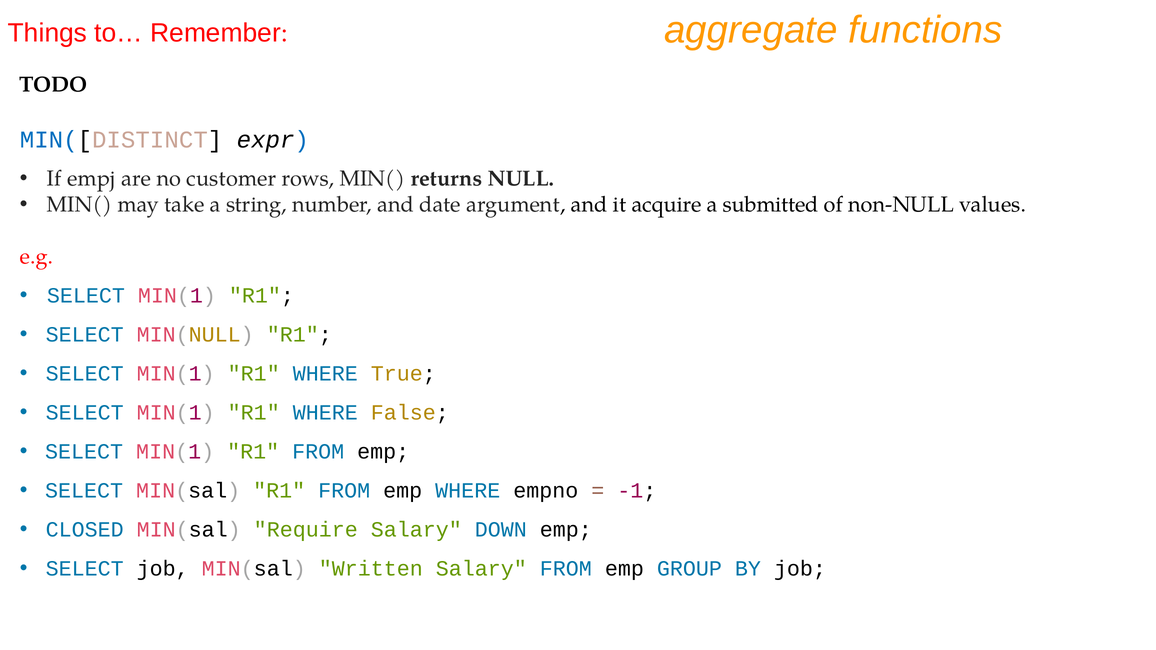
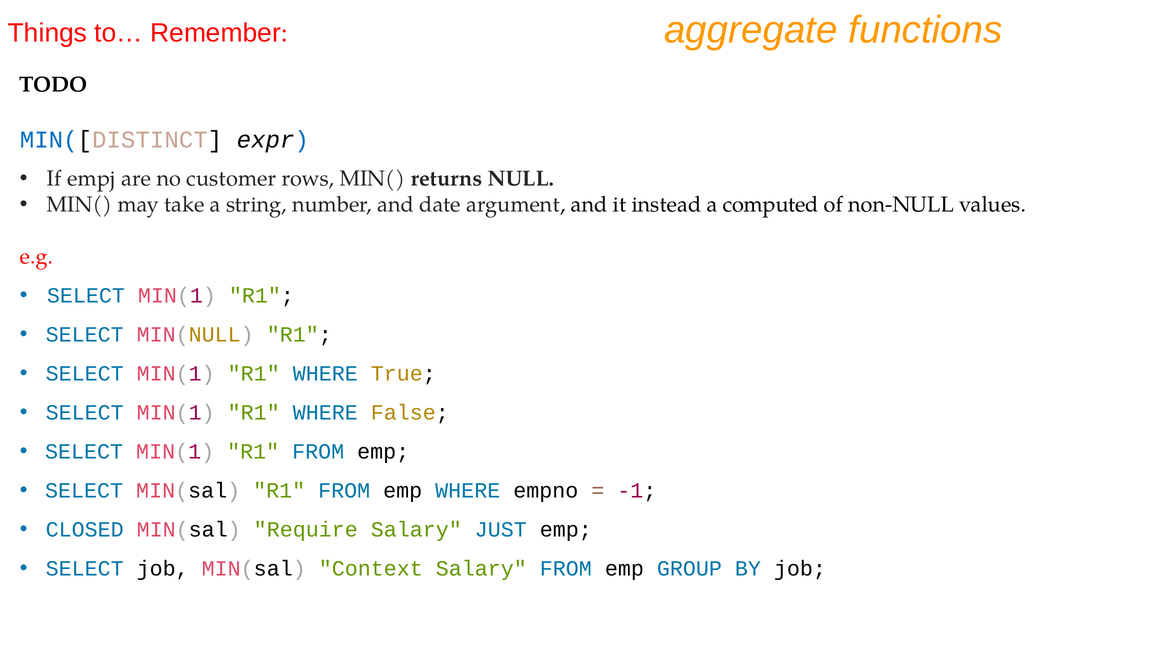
acquire: acquire -> instead (666, 205)
submitted: submitted -> computed (771, 205)
DOWN: DOWN -> JUST (501, 530)
Written: Written -> Context (371, 569)
